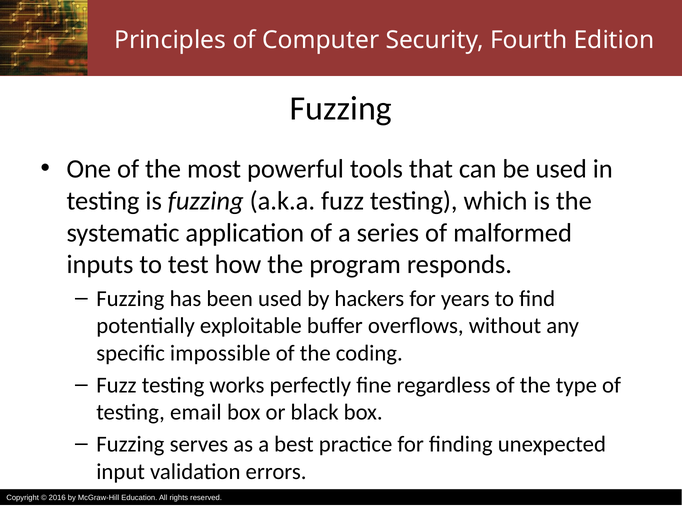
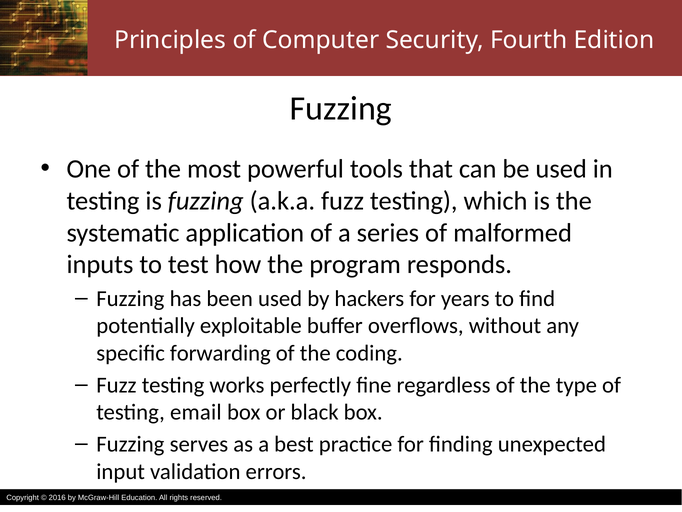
impossible: impossible -> forwarding (220, 353)
